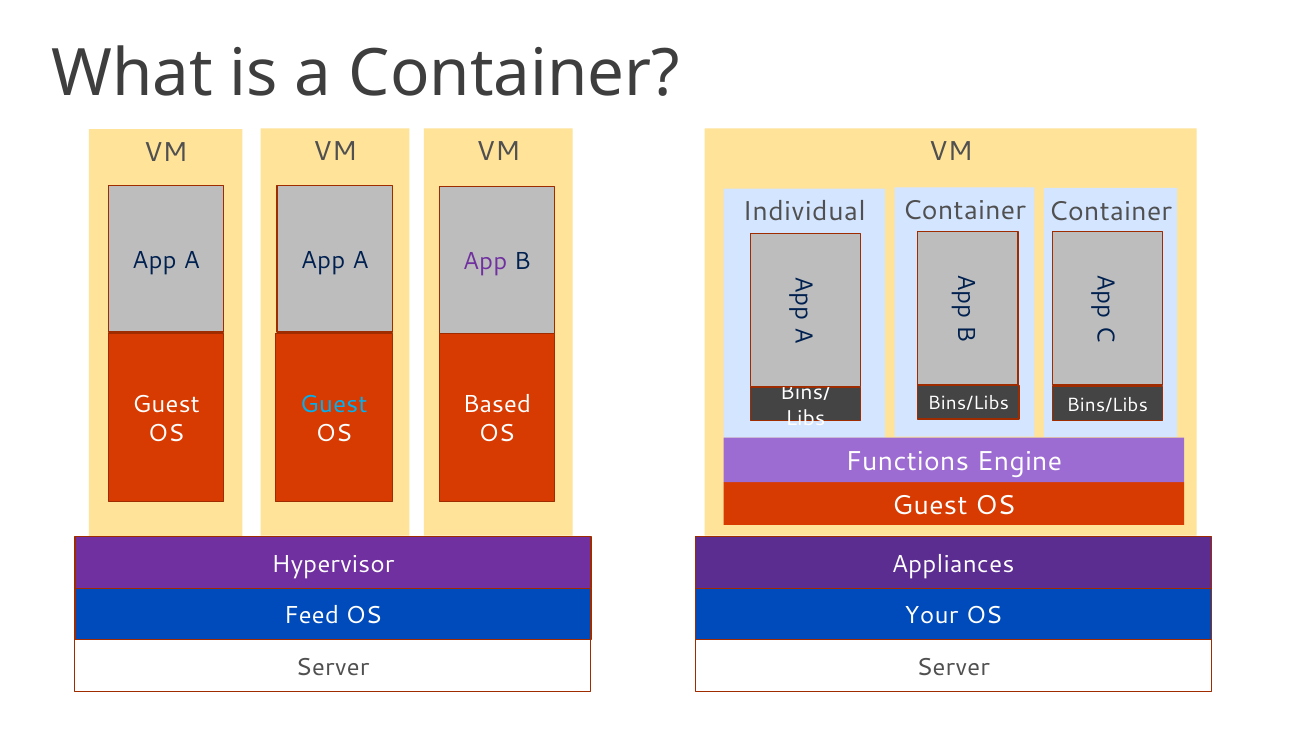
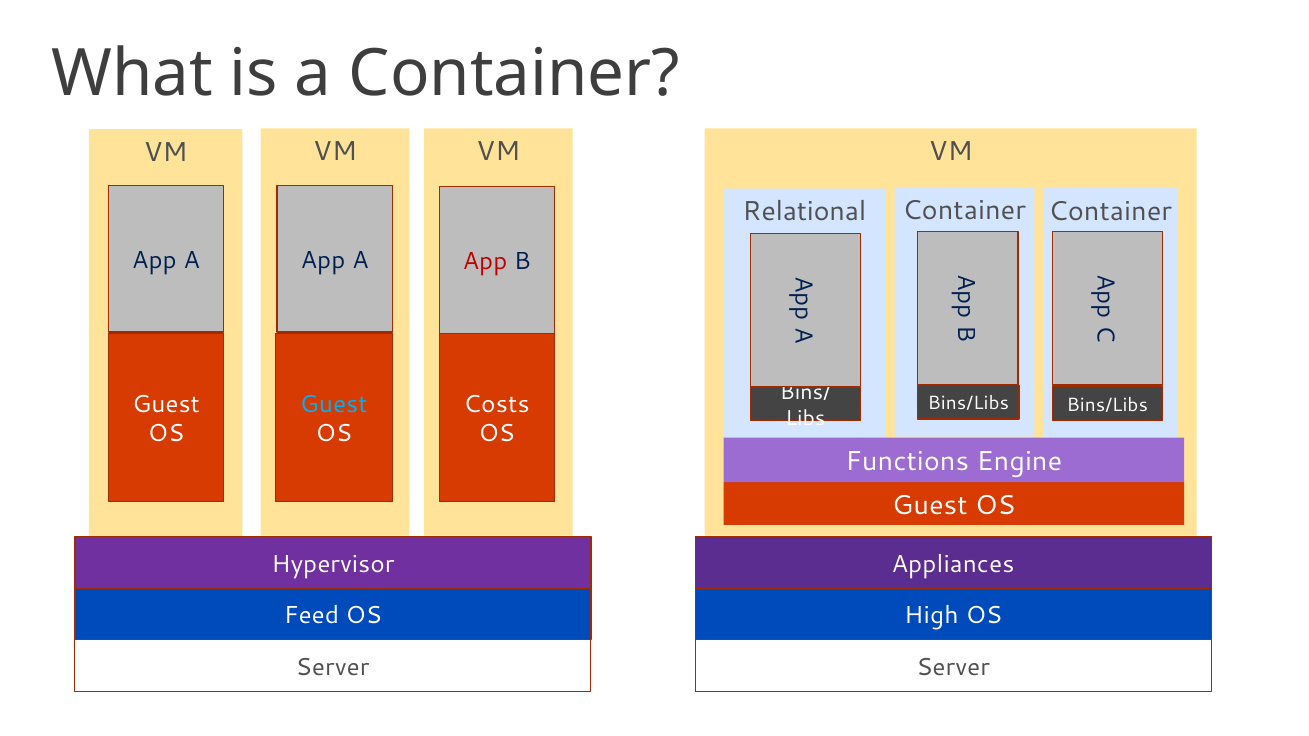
Individual: Individual -> Relational (804, 212)
App colour: purple -> red (485, 262)
Based: Based -> Costs (497, 405)
Your: Your -> High (931, 616)
